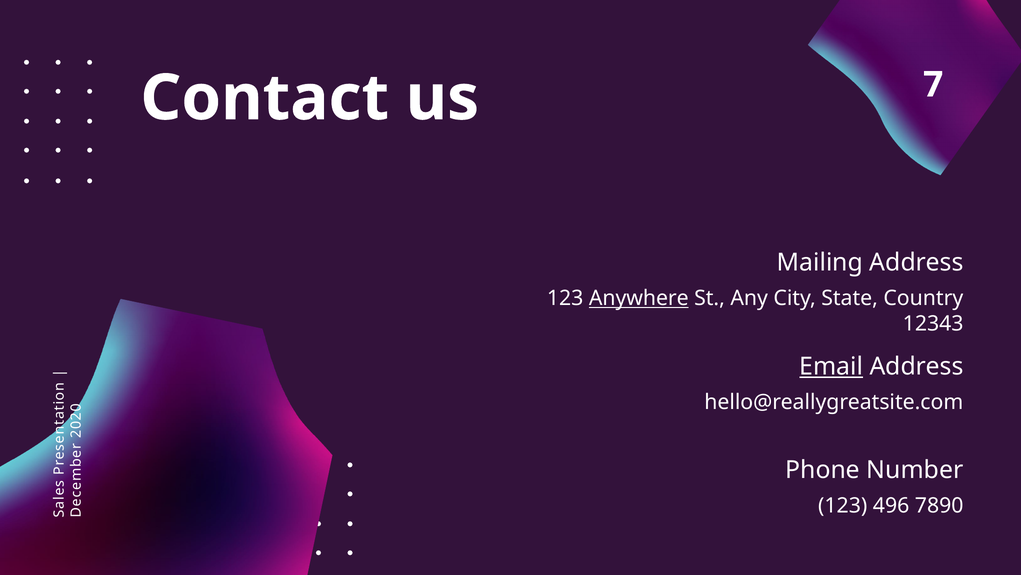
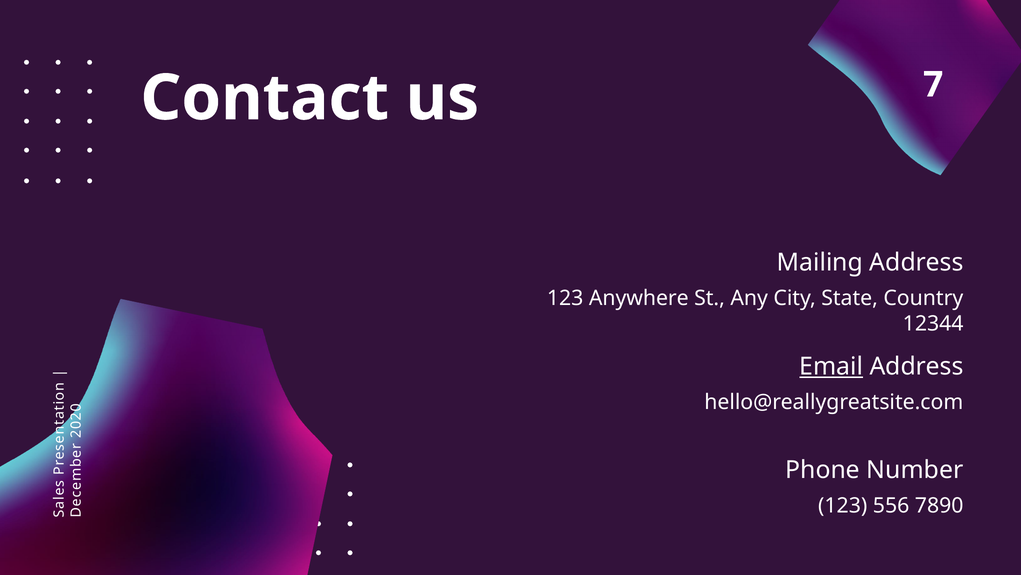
Anywhere underline: present -> none (639, 298)
12343: 12343 -> 12344 (933, 323)
496: 496 -> 556 (891, 505)
